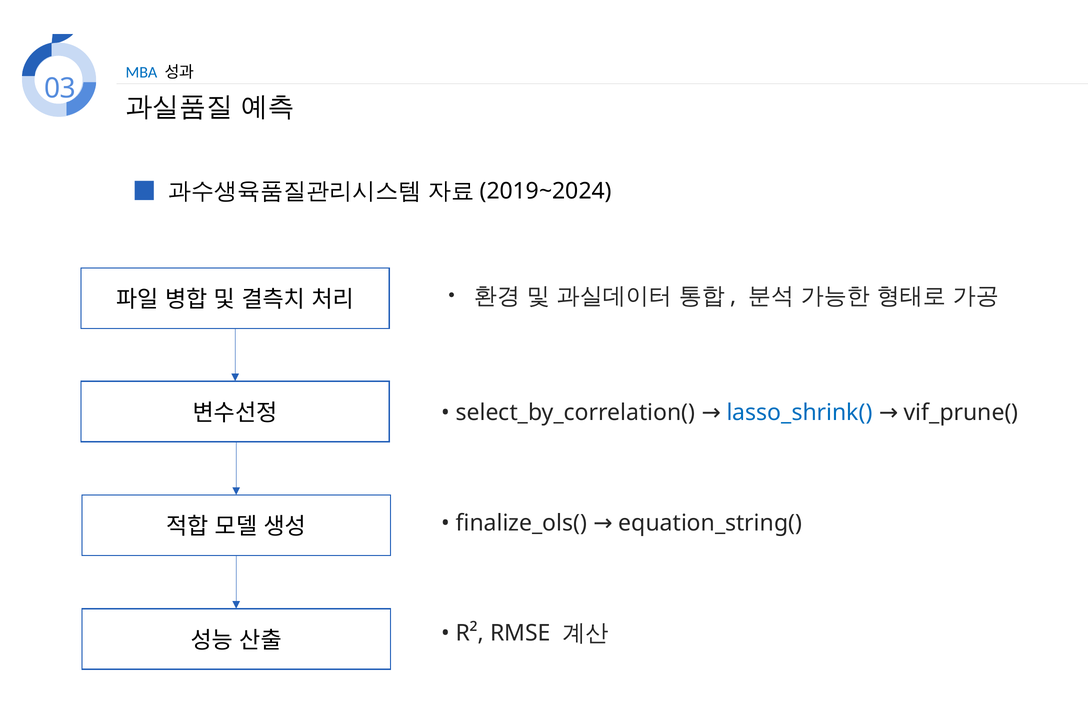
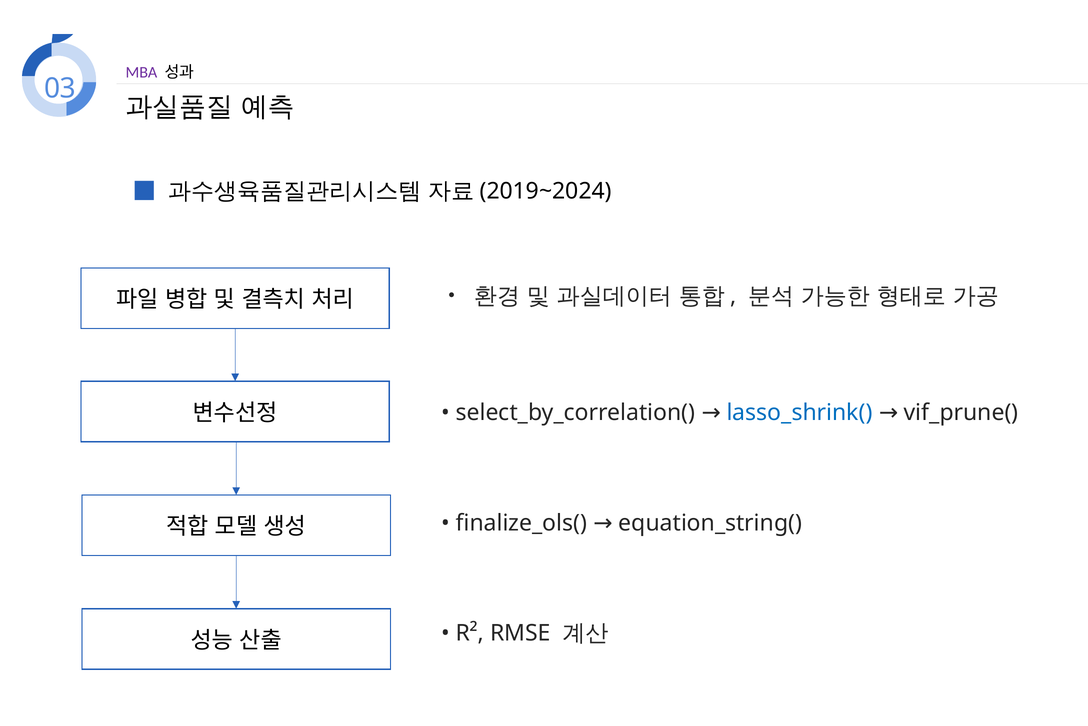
MBA colour: blue -> purple (141, 72)
